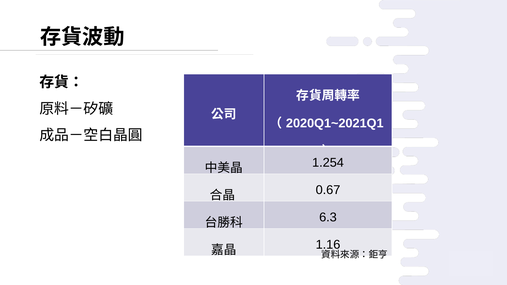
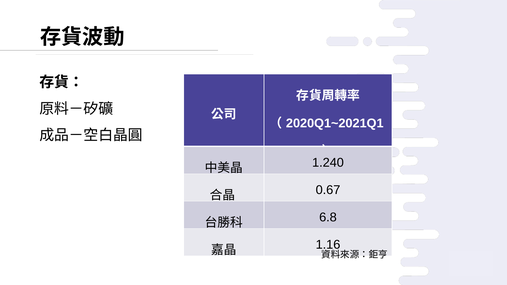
1.254: 1.254 -> 1.240 (328, 163)
6.3: 6.3 -> 6.8 (328, 217)
